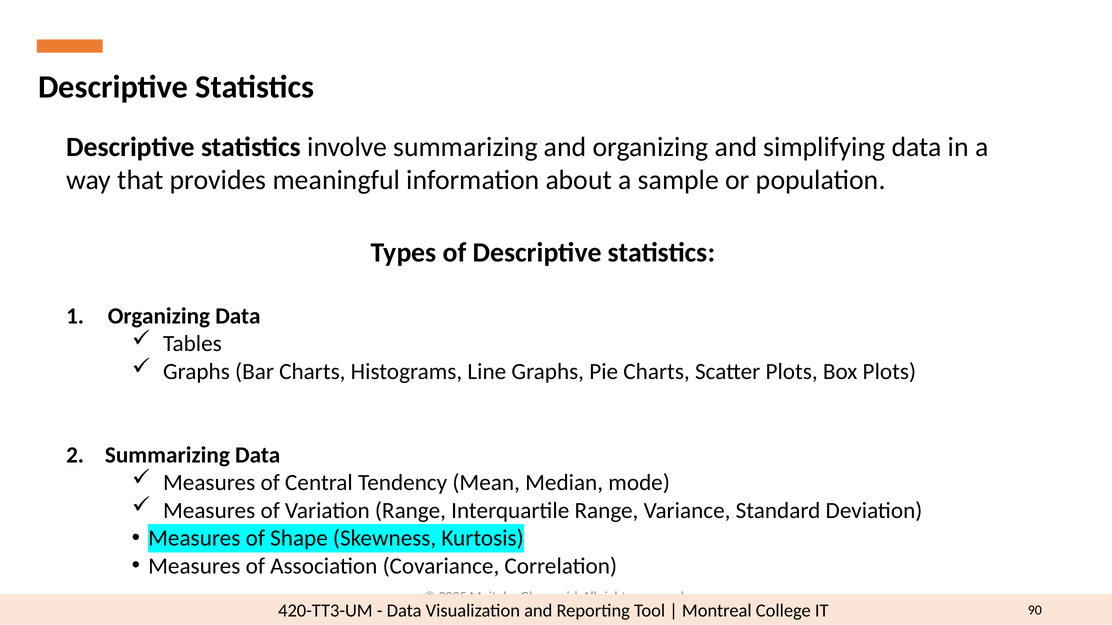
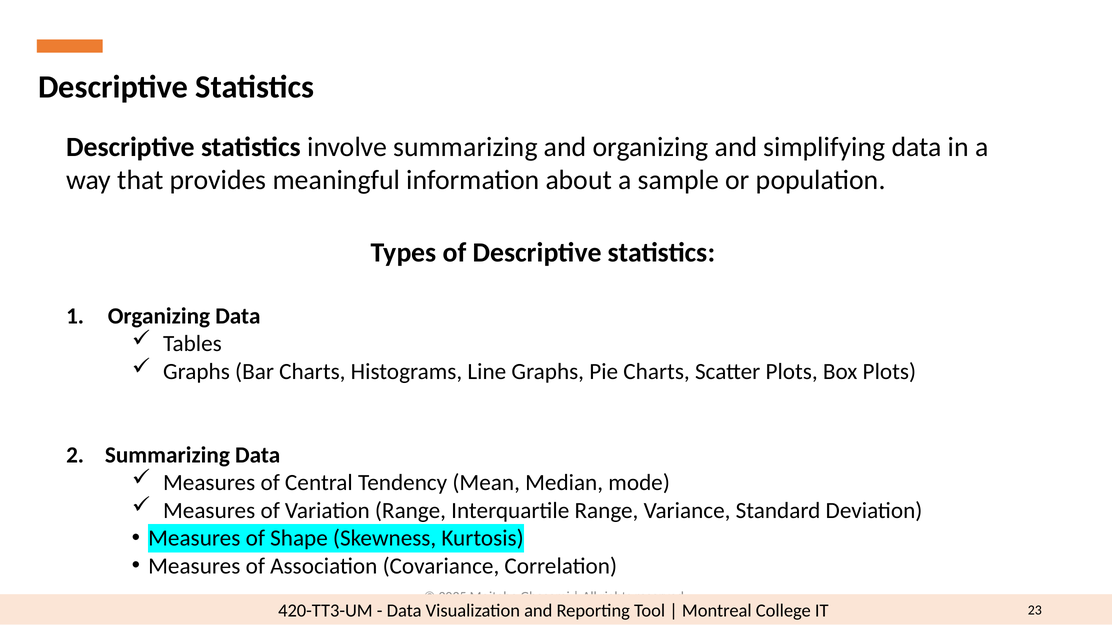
90: 90 -> 23 (1035, 611)
